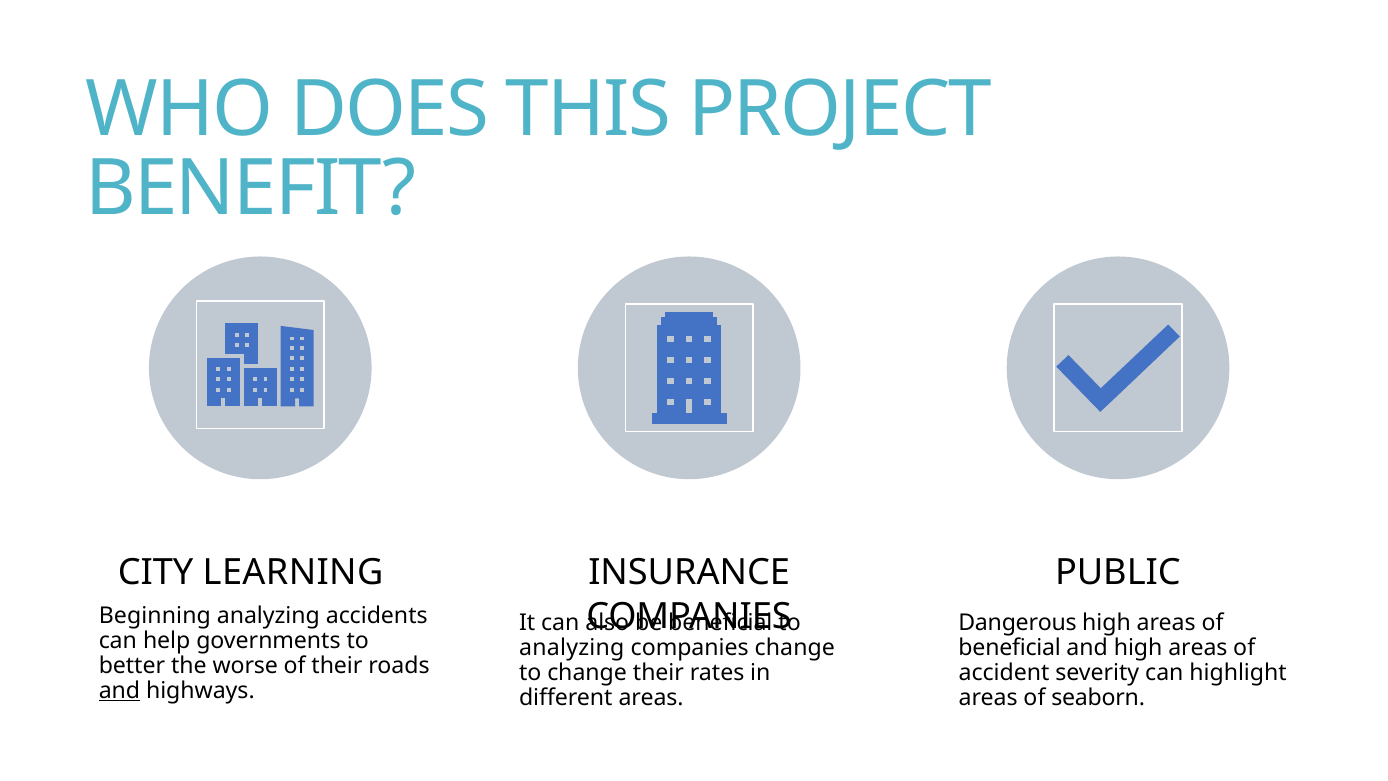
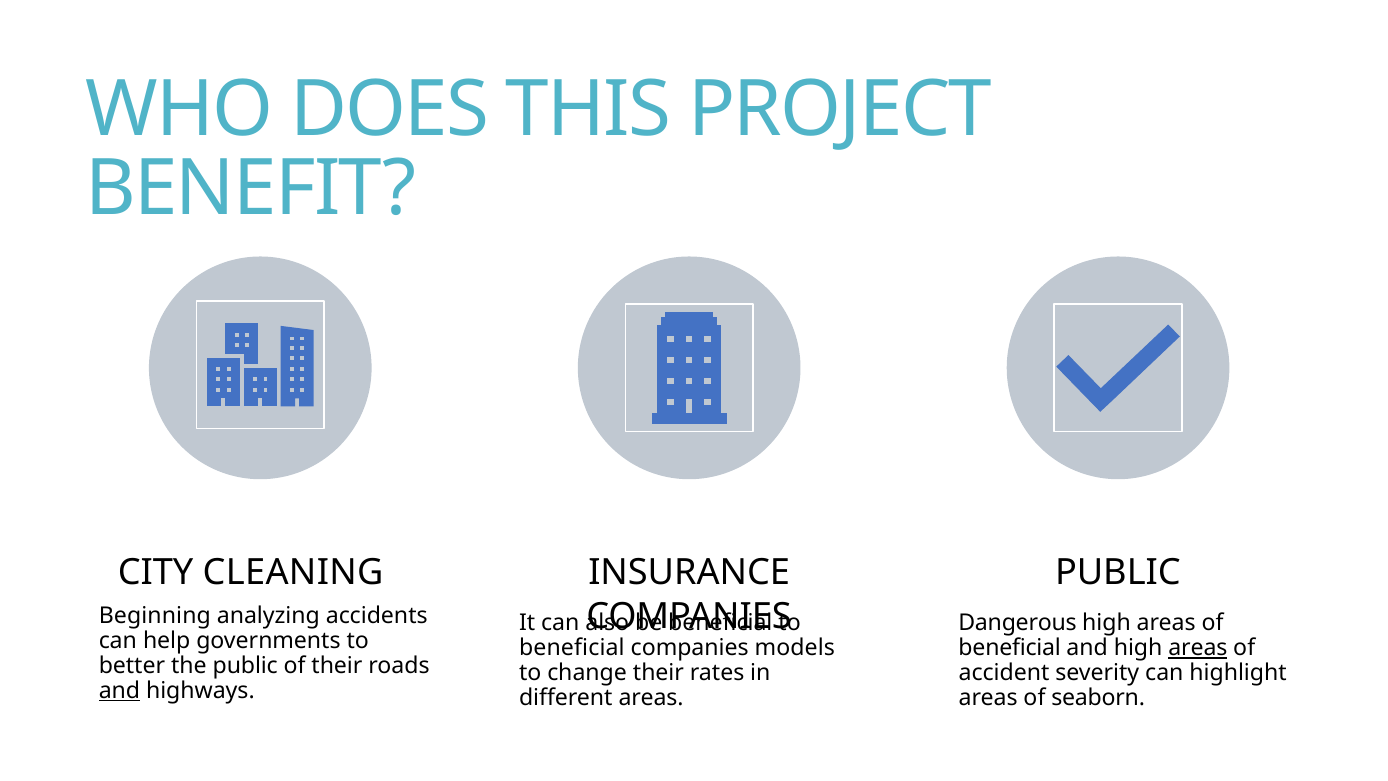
LEARNING: LEARNING -> CLEANING (293, 573)
analyzing: analyzing -> beneficial (572, 648)
companies change: change -> models (795, 648)
areas underline: none -> present (1198, 648)
the worse: worse -> public (245, 666)
